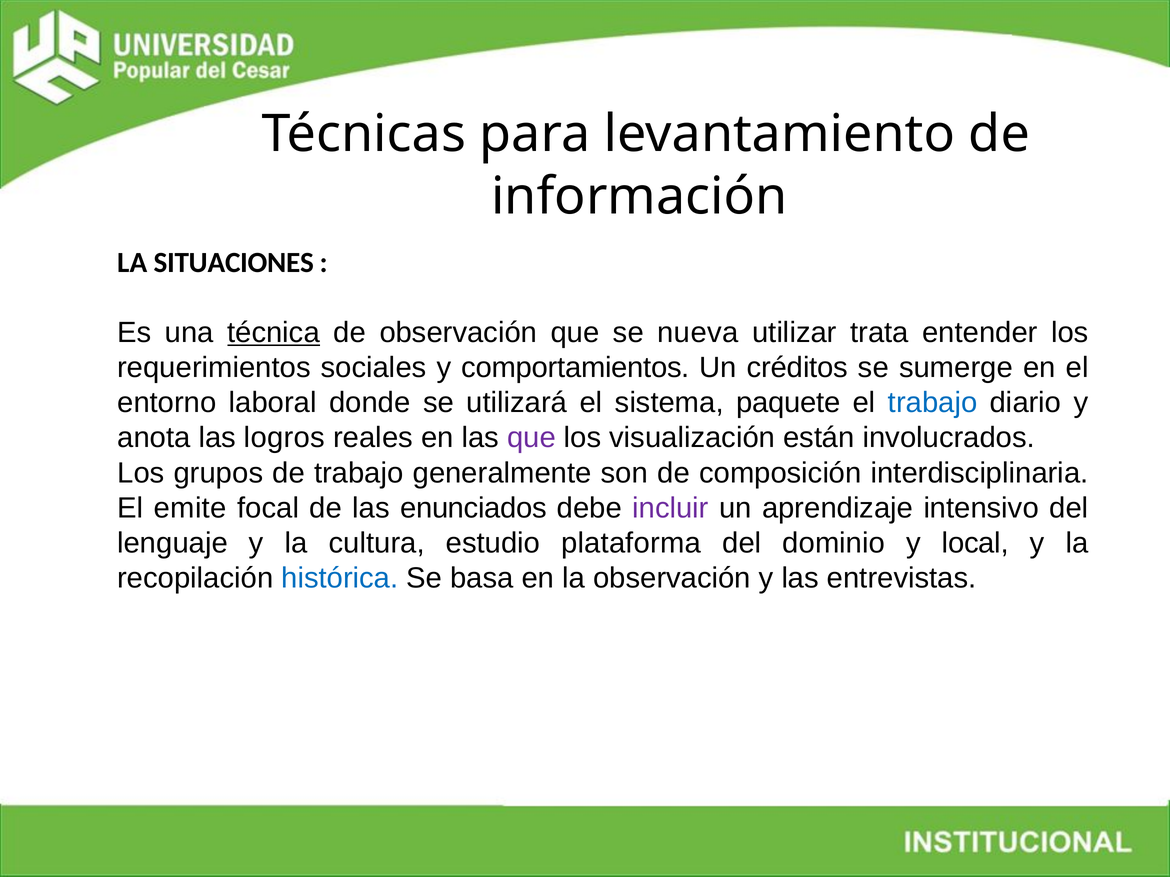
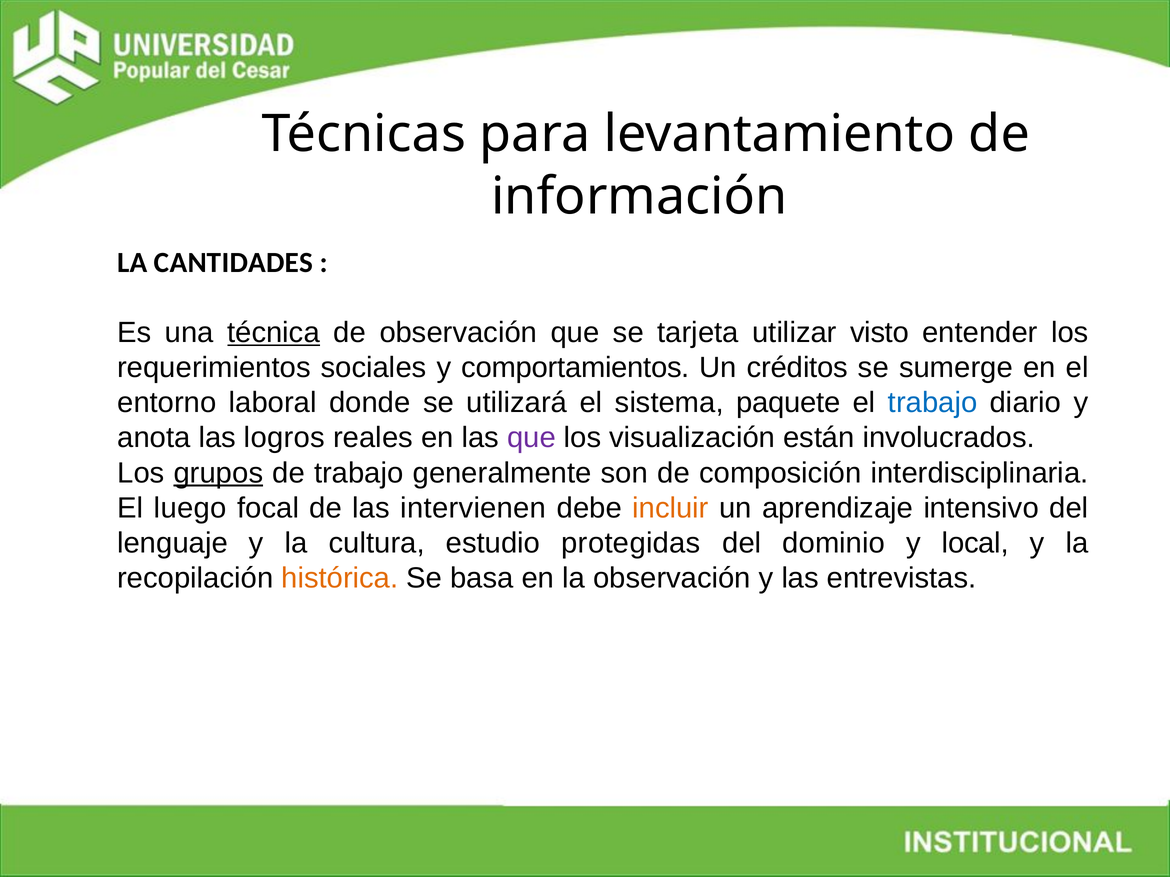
SITUACIONES: SITUACIONES -> CANTIDADES (234, 263)
nueva: nueva -> tarjeta (698, 333)
trata: trata -> visto (880, 333)
grupos underline: none -> present (218, 473)
emite: emite -> luego (190, 508)
enunciados: enunciados -> intervienen (473, 508)
incluir colour: purple -> orange (670, 508)
plataforma: plataforma -> protegidas (631, 543)
histórica colour: blue -> orange (340, 578)
